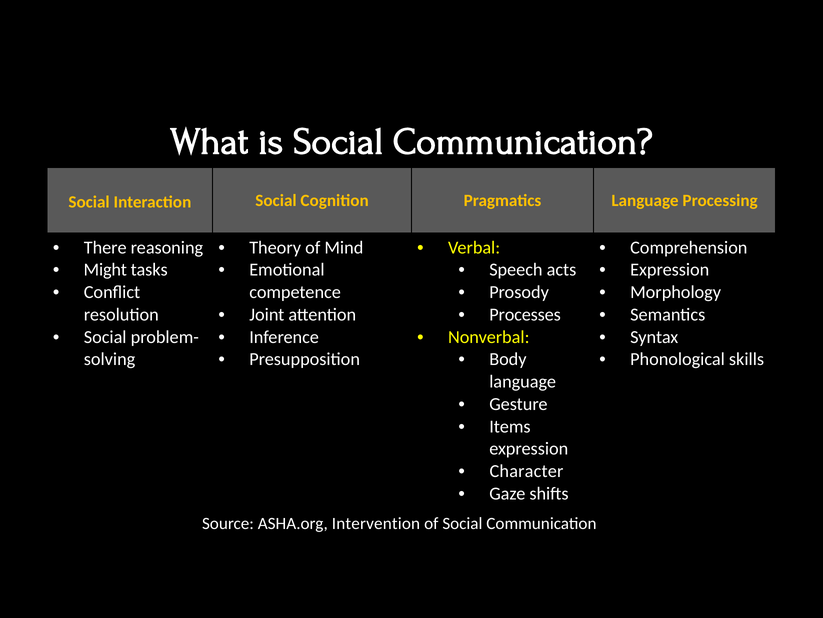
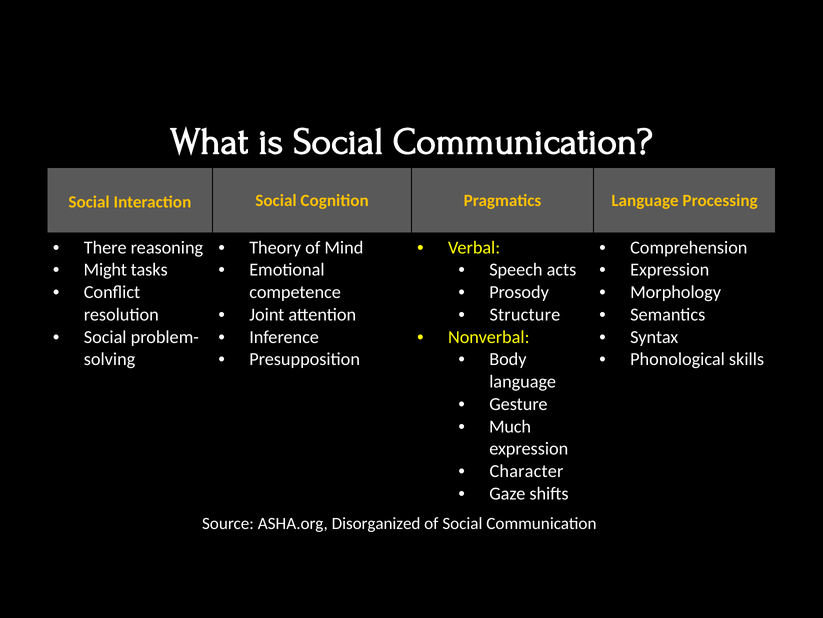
Processes: Processes -> Structure (525, 314)
Items: Items -> Much (510, 426)
Intervention: Intervention -> Disorganized (376, 523)
